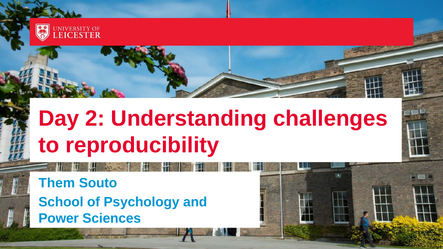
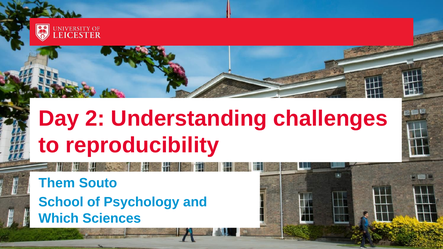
Power: Power -> Which (59, 218)
